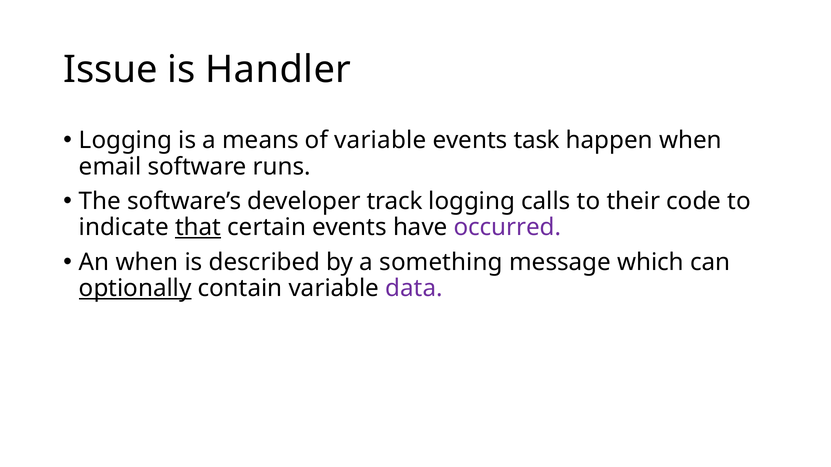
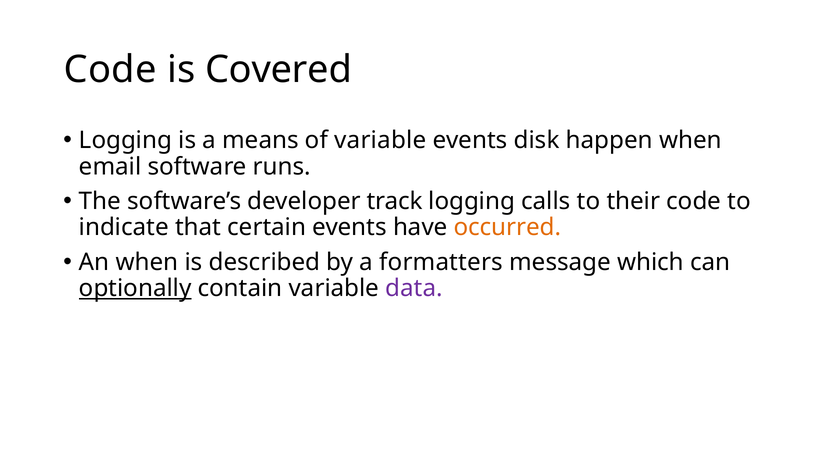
Issue: Issue -> Code (110, 70)
Handler: Handler -> Covered (279, 70)
task: task -> disk (537, 140)
that underline: present -> none (198, 228)
occurred colour: purple -> orange (507, 228)
something: something -> formatters (441, 263)
